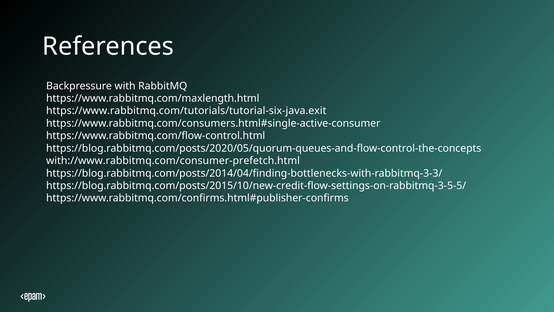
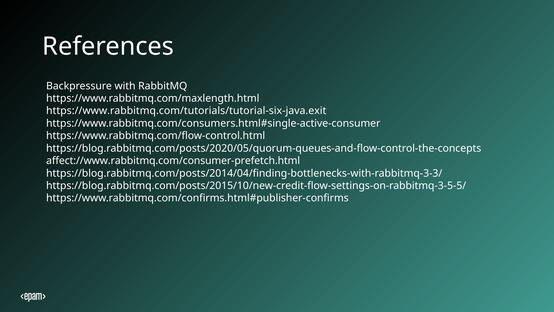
with://www.rabbitmq.com/consumer-prefetch.html: with://www.rabbitmq.com/consumer-prefetch.html -> affect://www.rabbitmq.com/consumer-prefetch.html (173, 161)
